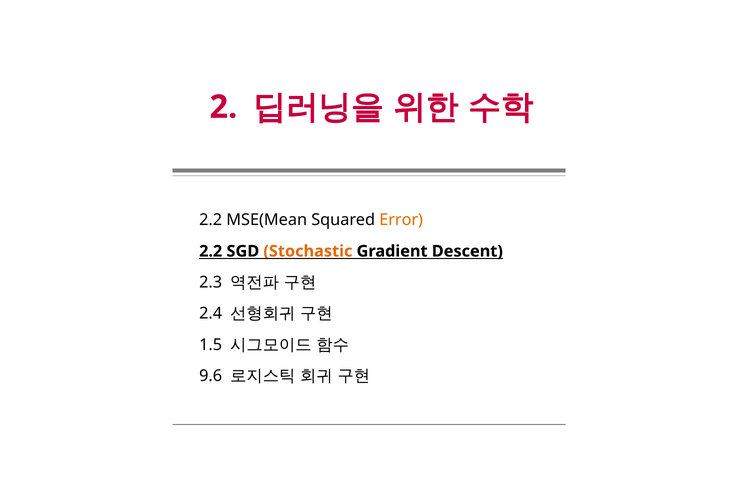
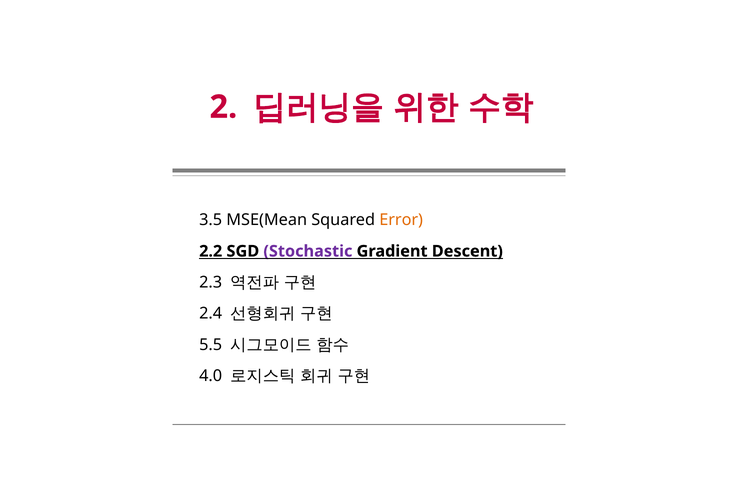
2.2: 2.2 -> 3.5 (211, 220)
Stochastic colour: orange -> purple (308, 251)
1.5: 1.5 -> 5.5 (211, 344)
9.6: 9.6 -> 4.0 (211, 376)
